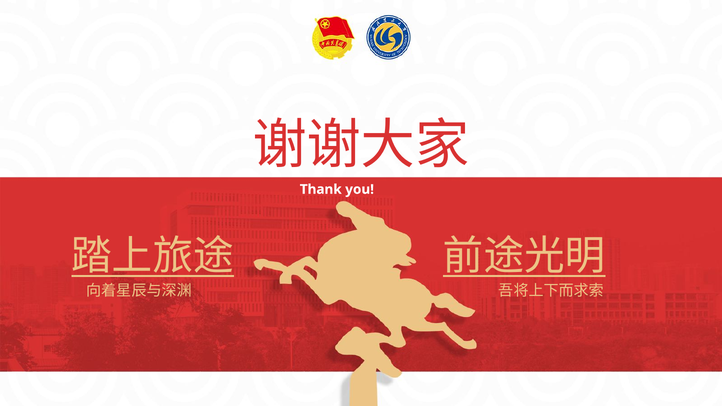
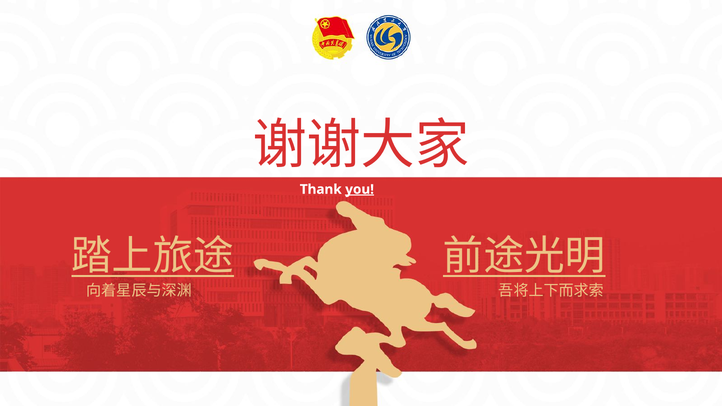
you underline: none -> present (360, 189)
